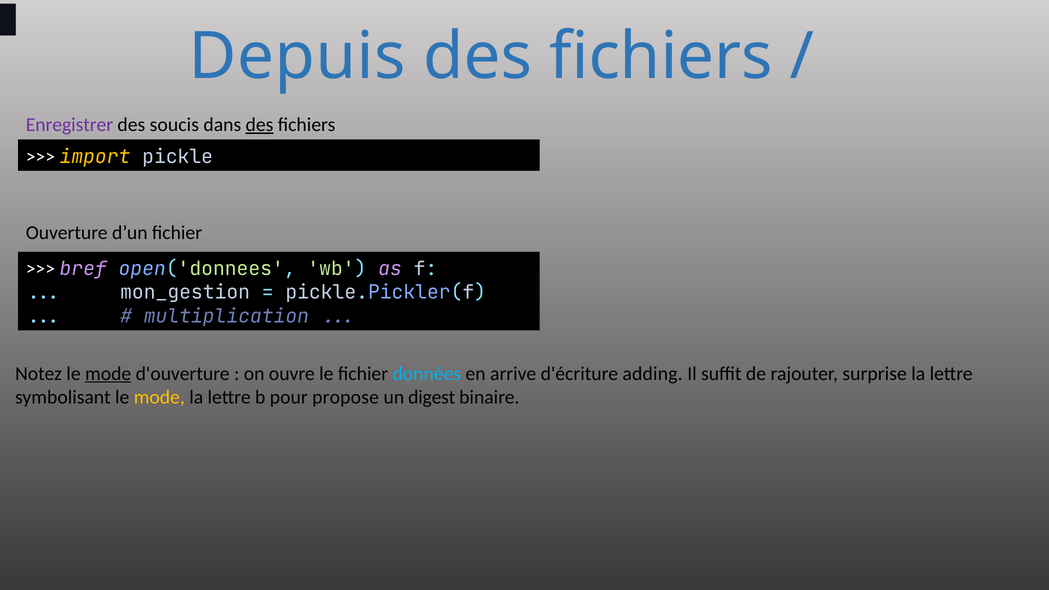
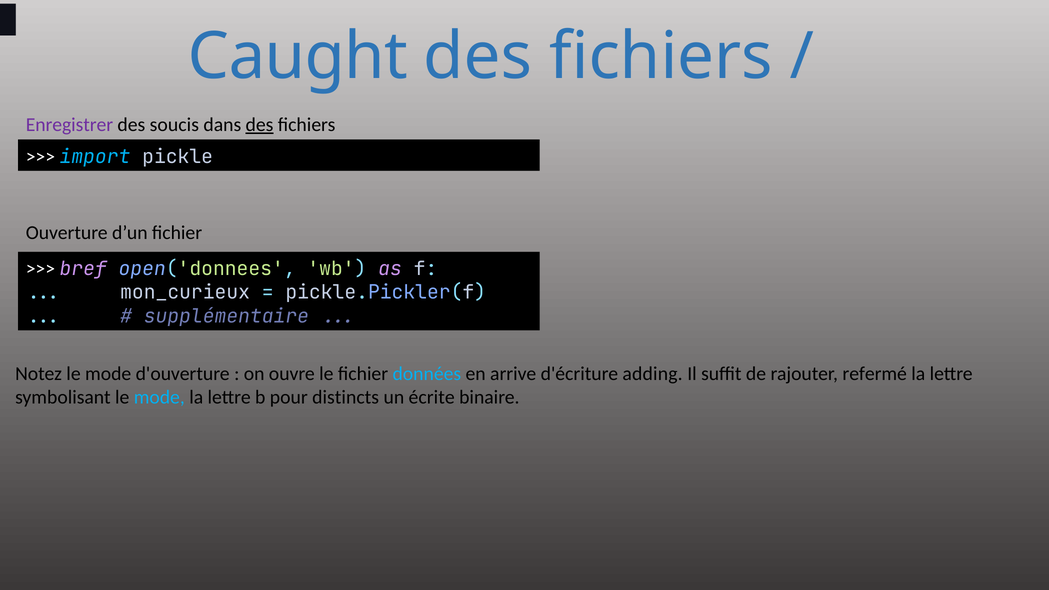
Depuis: Depuis -> Caught (298, 57)
import colour: yellow -> light blue (95, 157)
mon_gestion: mon_gestion -> mon_curieux (185, 292)
multiplication: multiplication -> supplémentaire (226, 316)
mode underline: present -> none (108, 374)
surprise: surprise -> refermé (875, 374)
mode colour: yellow -> light blue (159, 397)
propose: propose -> distincts (346, 397)
digest: digest -> écrite (432, 397)
